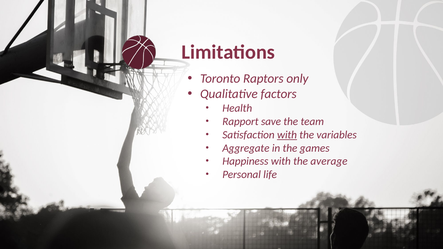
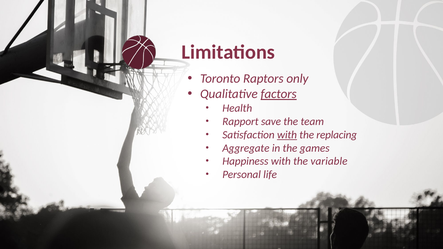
factors underline: none -> present (279, 94)
variables: variables -> replacing (337, 135)
average: average -> variable (329, 162)
